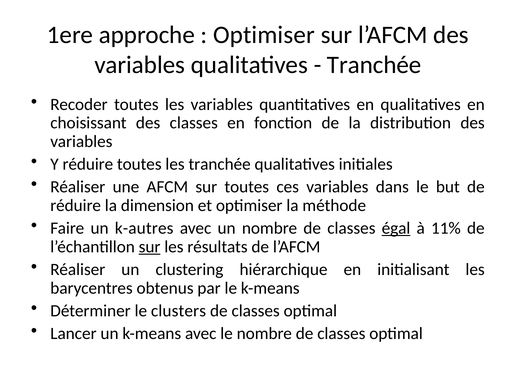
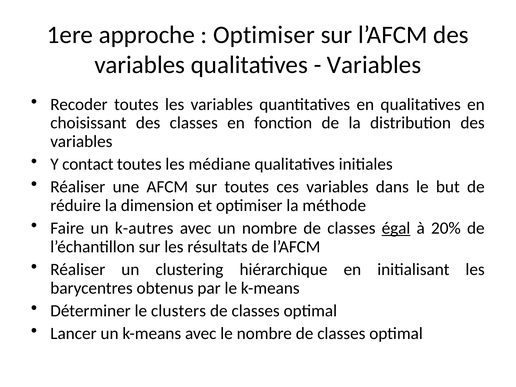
Tranchée: Tranchée -> Variables (374, 65)
Y réduire: réduire -> contact (88, 164)
les tranchée: tranchée -> médiane (220, 164)
11%: 11% -> 20% (446, 228)
sur underline: present -> none (150, 247)
